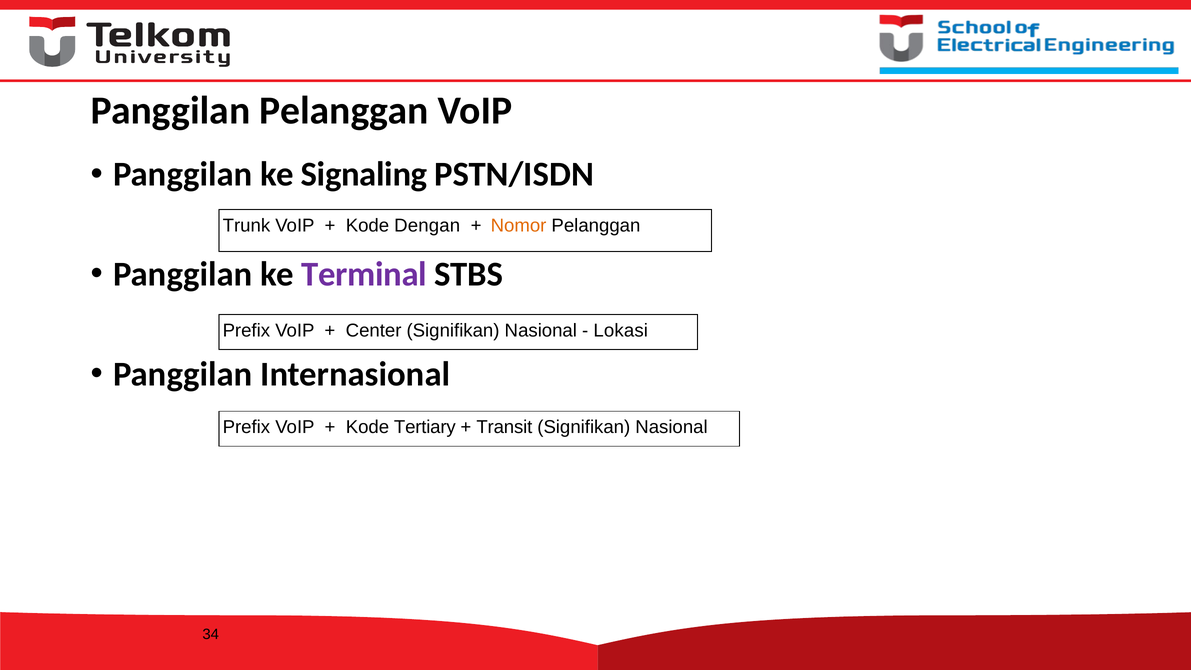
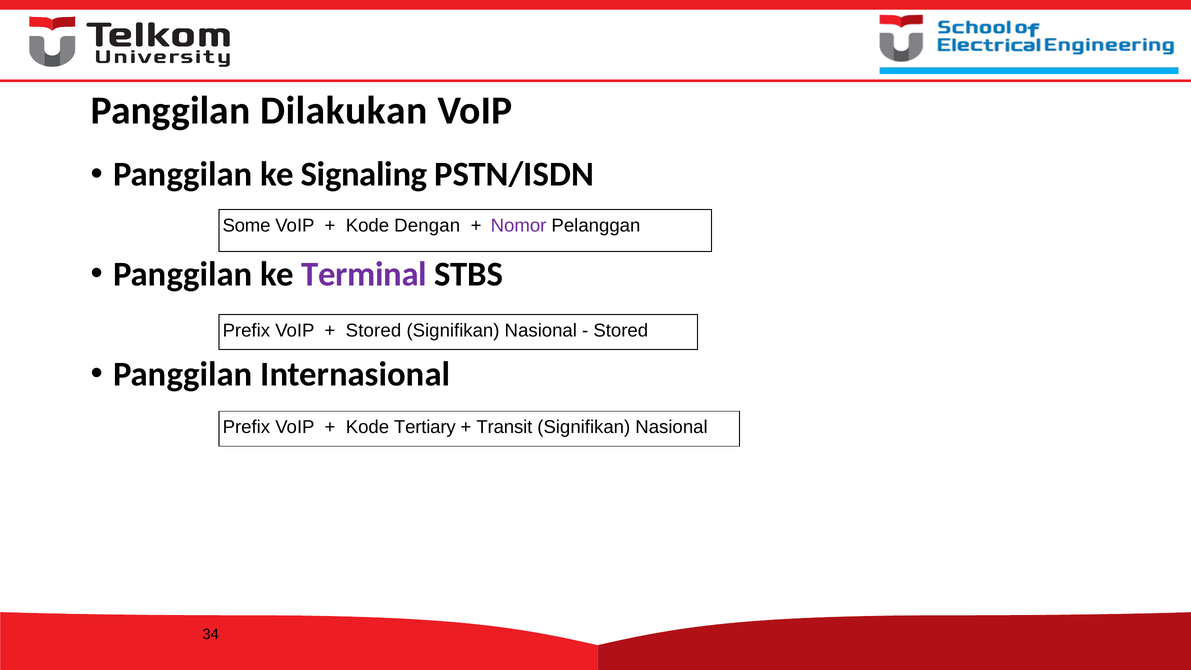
Panggilan Pelanggan: Pelanggan -> Dilakukan (344, 111)
Trunk: Trunk -> Some (247, 225)
Nomor colour: orange -> purple (519, 225)
Center: Center -> Stored (374, 330)
Lokasi: Lokasi -> Stored (621, 330)
